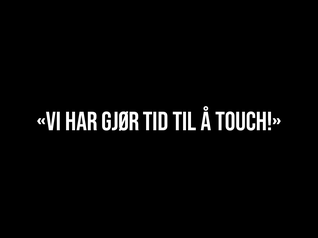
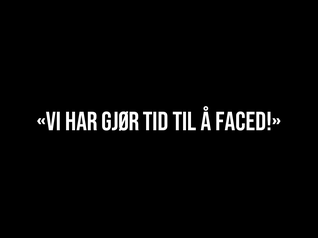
TOUCH: TOUCH -> FACED (248, 122)
